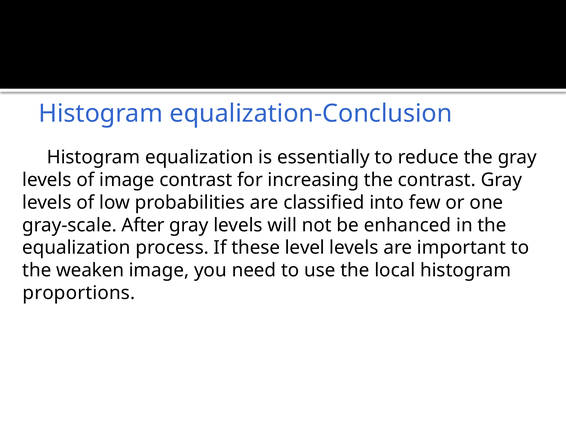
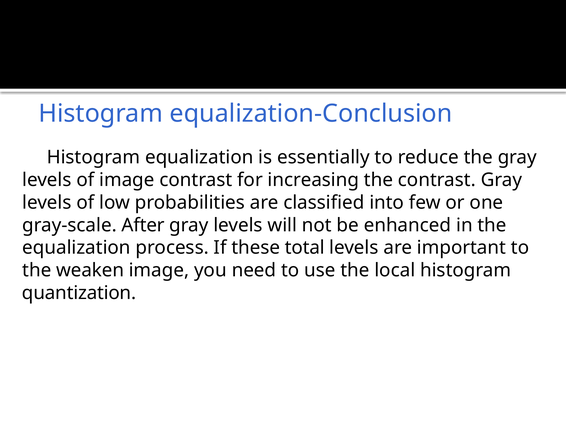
level: level -> total (305, 248)
proportions: proportions -> quantization (79, 293)
